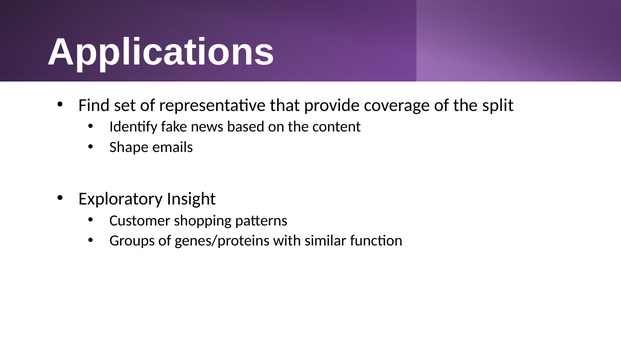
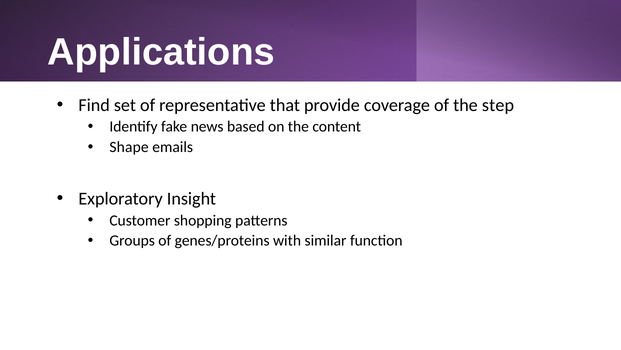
split: split -> step (498, 105)
